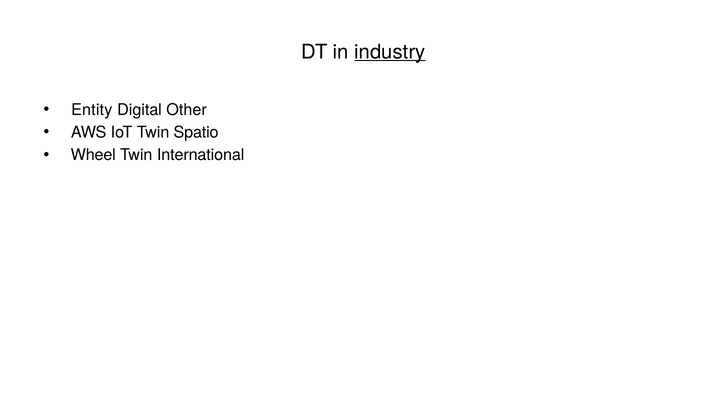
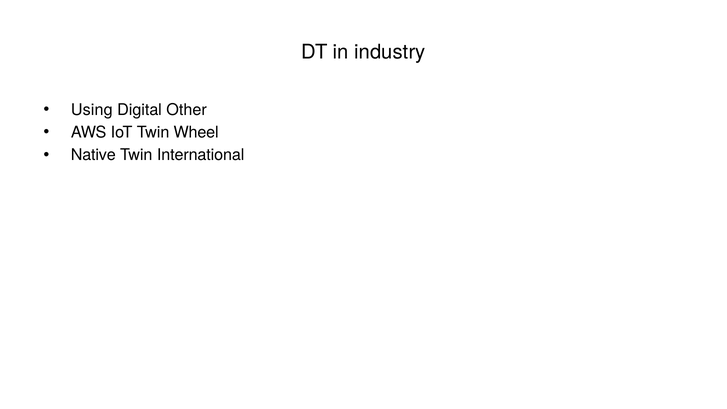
industry underline: present -> none (390, 52)
Entity: Entity -> Using (92, 110)
Spatio: Spatio -> Wheel (196, 132)
Wheel: Wheel -> Native (93, 155)
